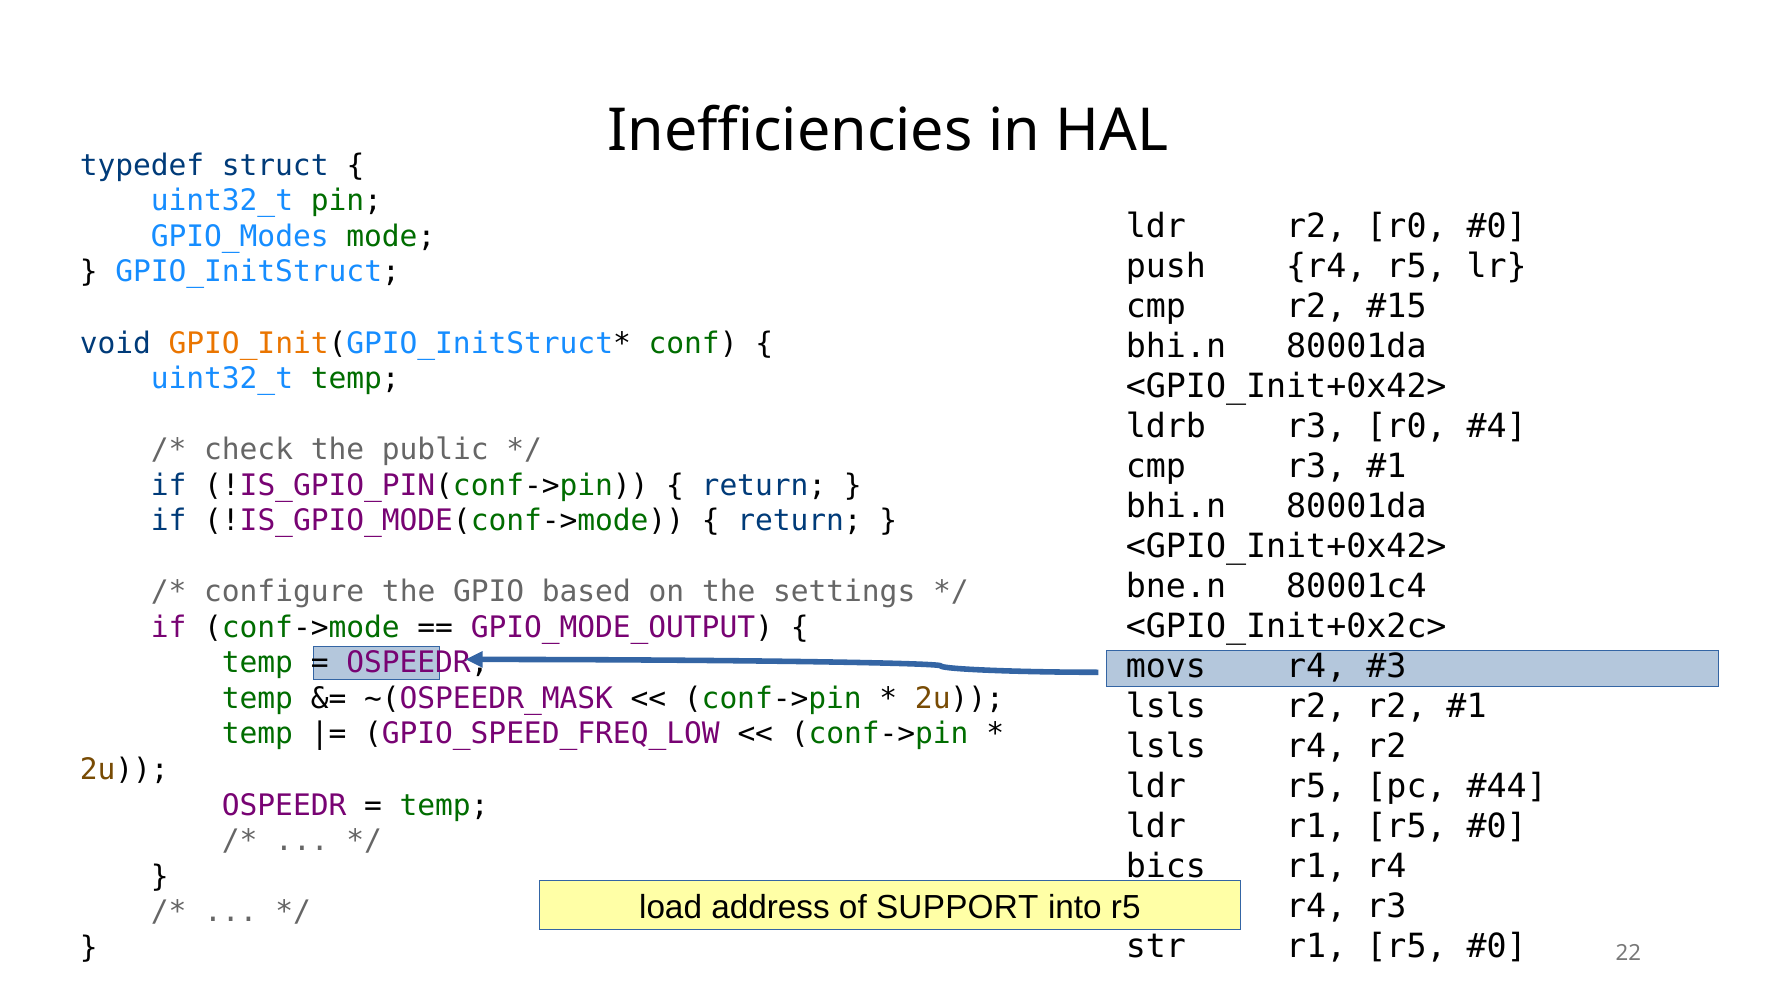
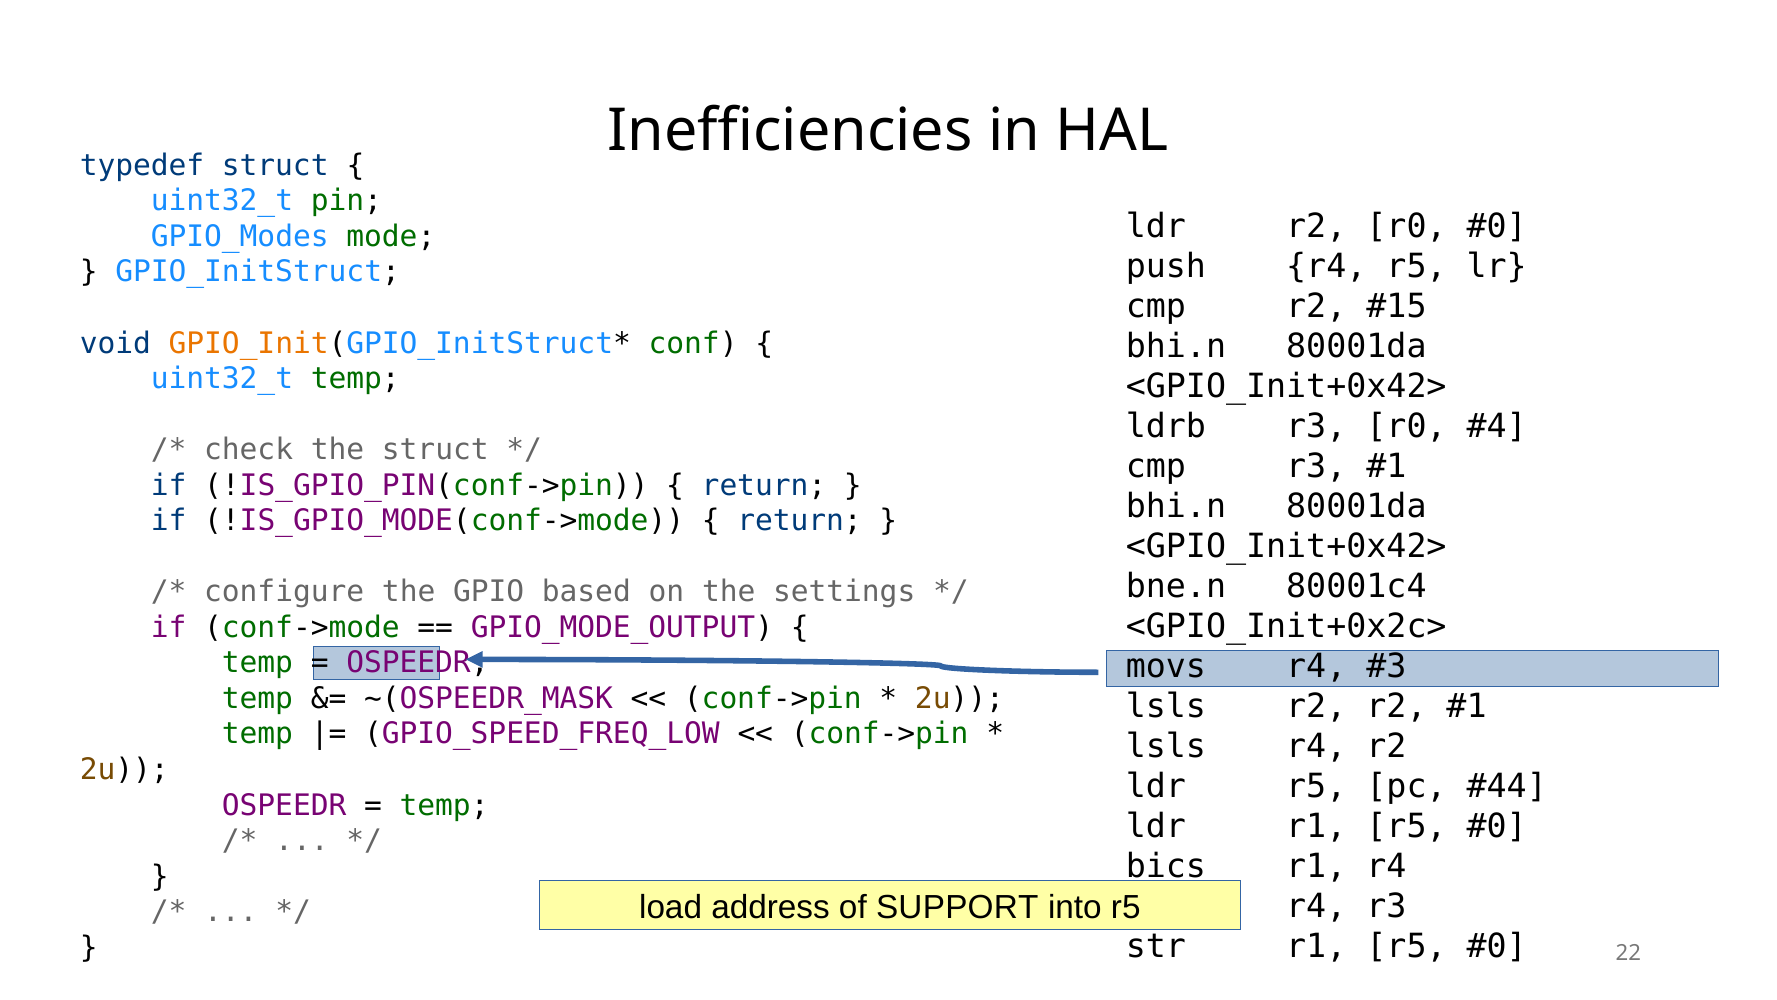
the public: public -> struct (435, 450)
